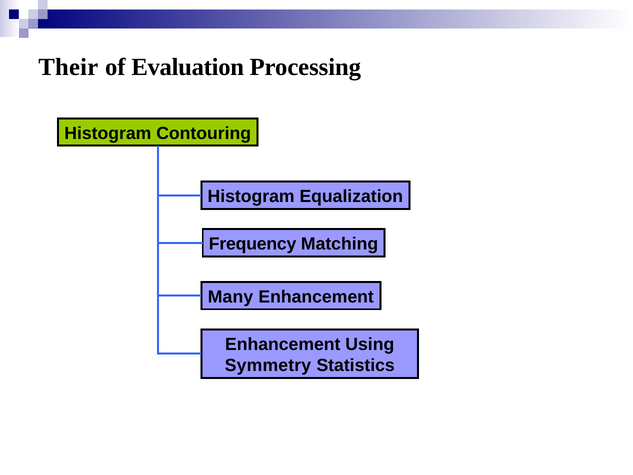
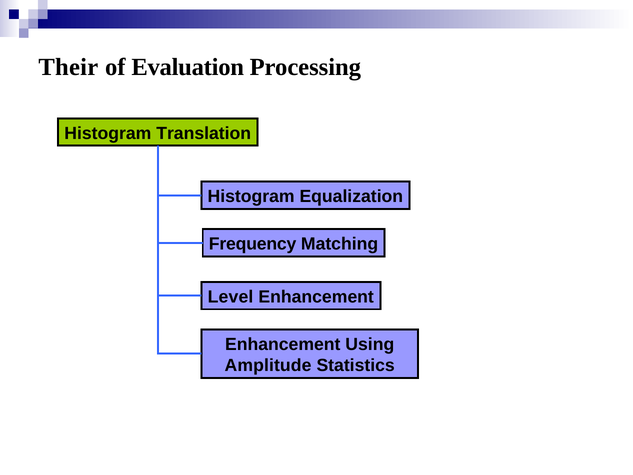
Contouring: Contouring -> Translation (204, 133)
Many: Many -> Level (231, 297)
Symmetry: Symmetry -> Amplitude (268, 365)
